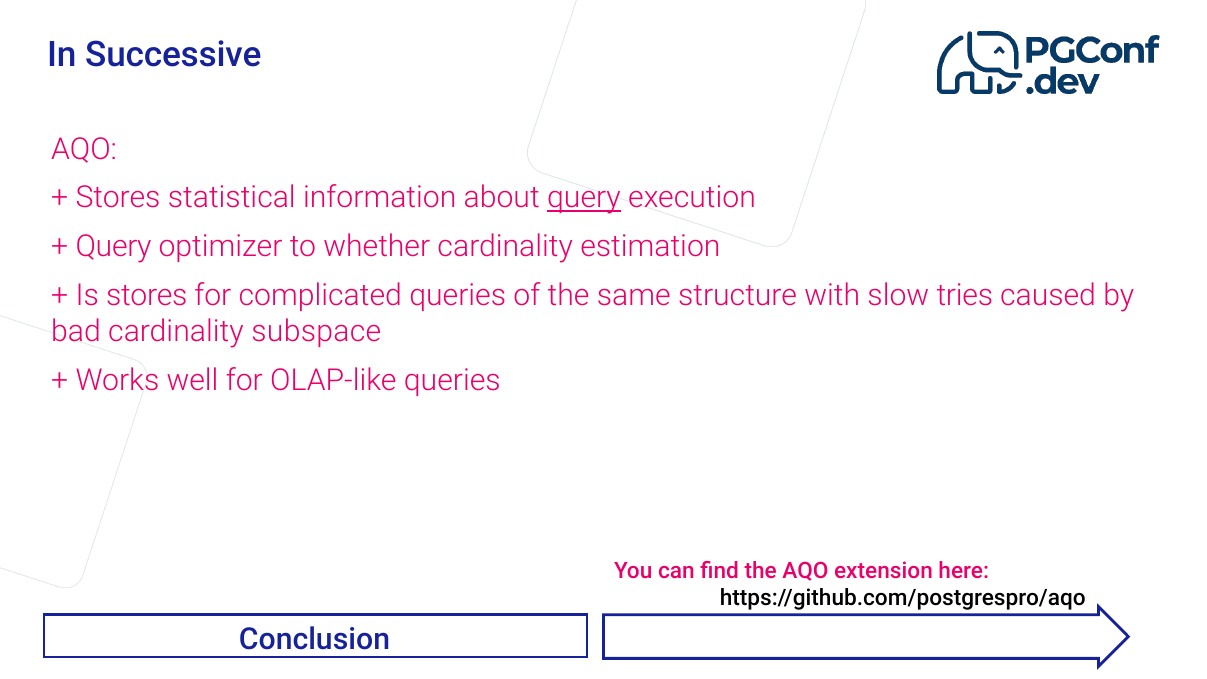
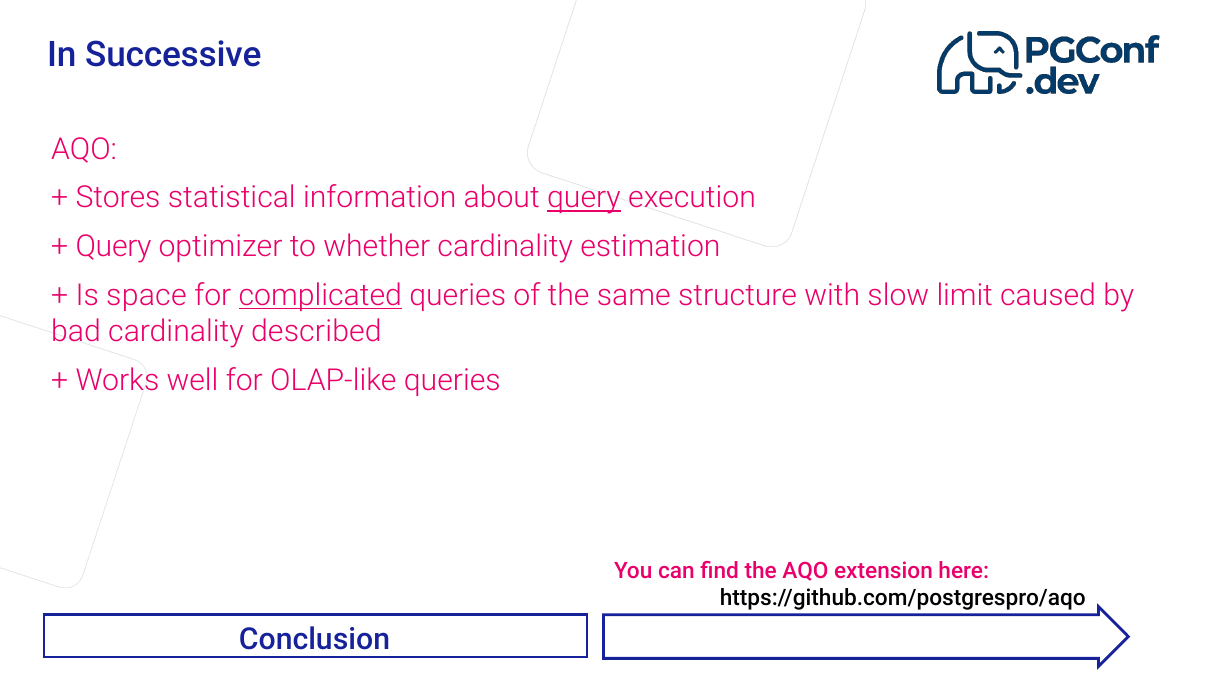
Is stores: stores -> space (146, 295)
complicated underline: none -> present (320, 295)
tries: tries -> limit (965, 295)
subspace: subspace -> described (316, 332)
